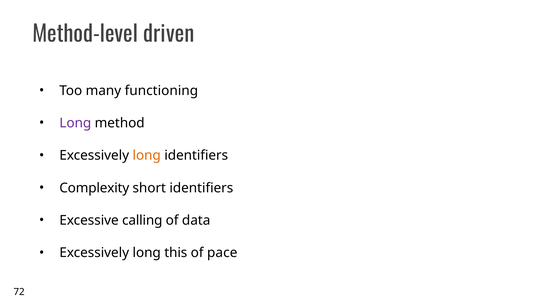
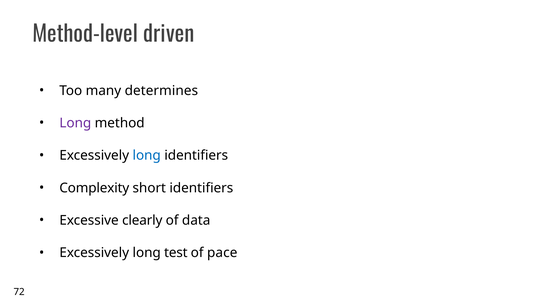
functioning: functioning -> determines (161, 91)
long colour: orange -> blue (147, 155)
calling: calling -> clearly (142, 220)
this: this -> test (176, 253)
